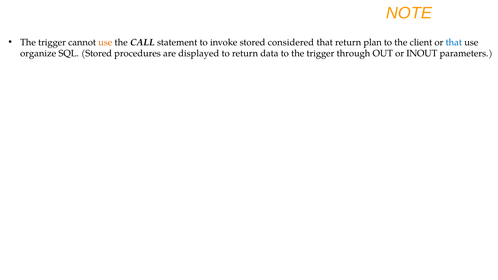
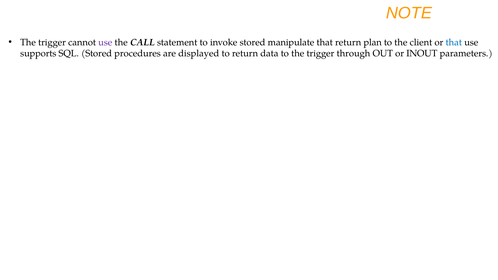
use colour: orange -> purple (105, 42)
considered: considered -> manipulate (291, 42)
organize: organize -> supports (38, 54)
